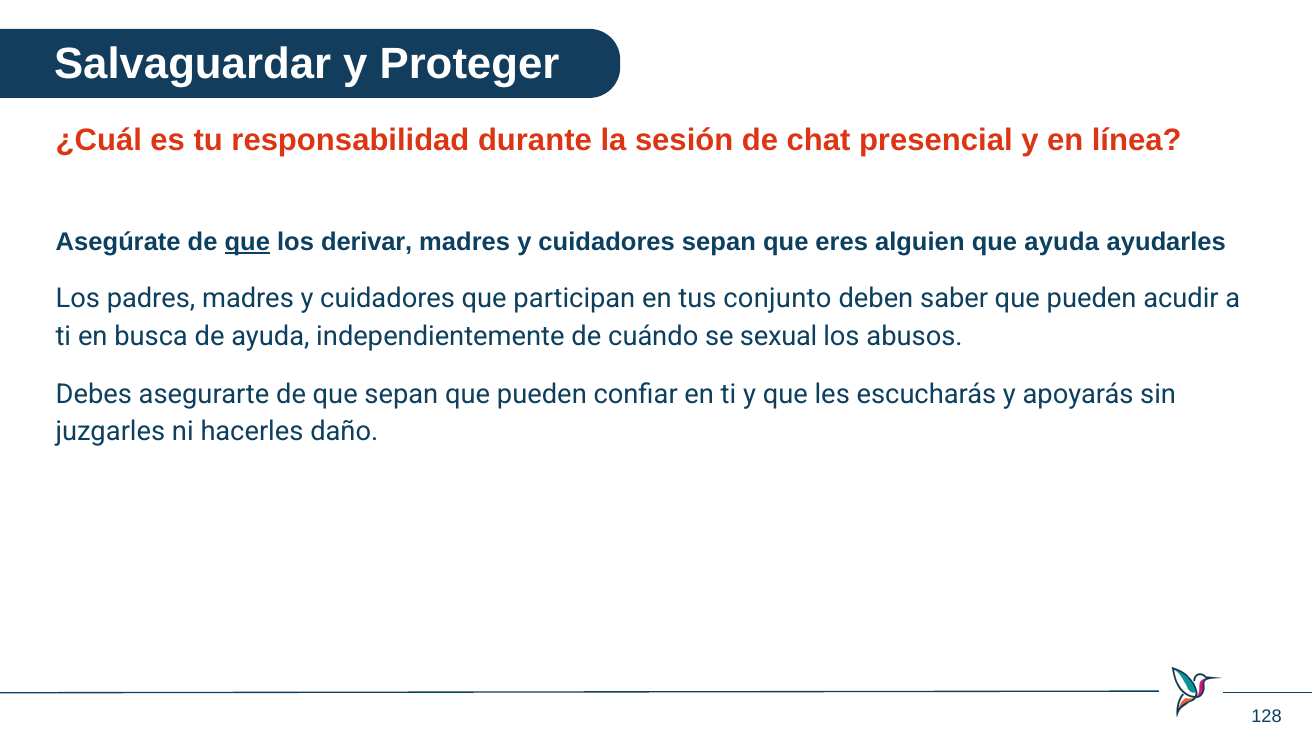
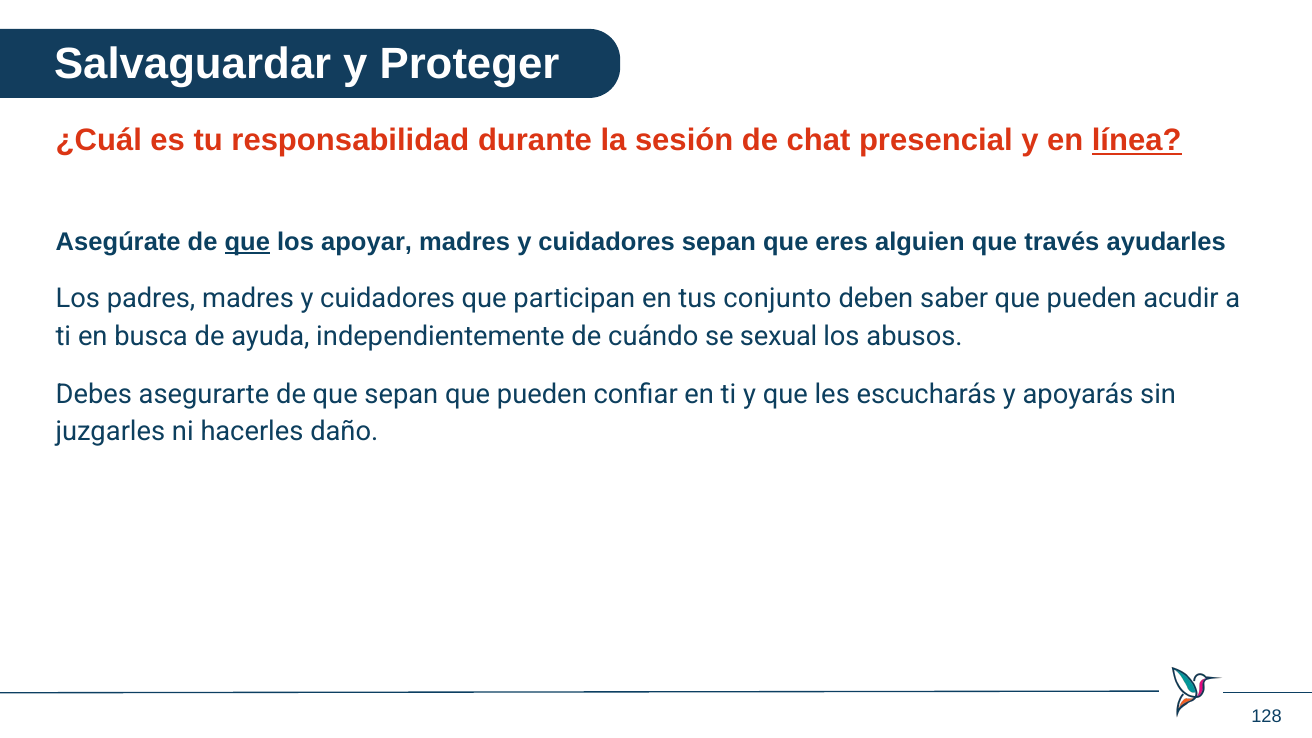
línea underline: none -> present (1137, 141)
derivar: derivar -> apoyar (367, 242)
que ayuda: ayuda -> través (1062, 242)
